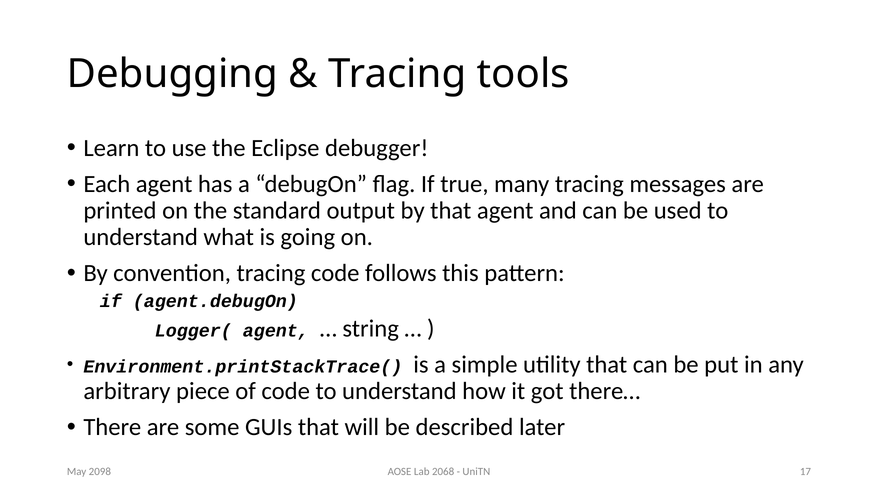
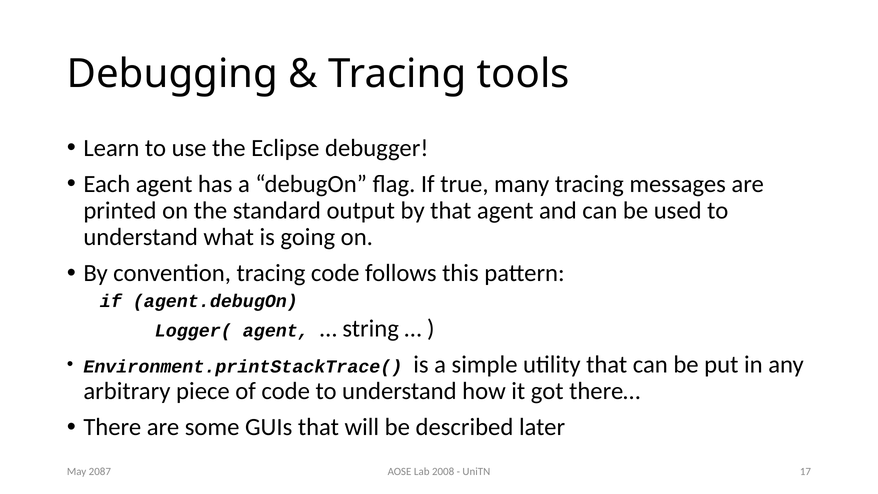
2068: 2068 -> 2008 (443, 472)
2098: 2098 -> 2087 (100, 472)
